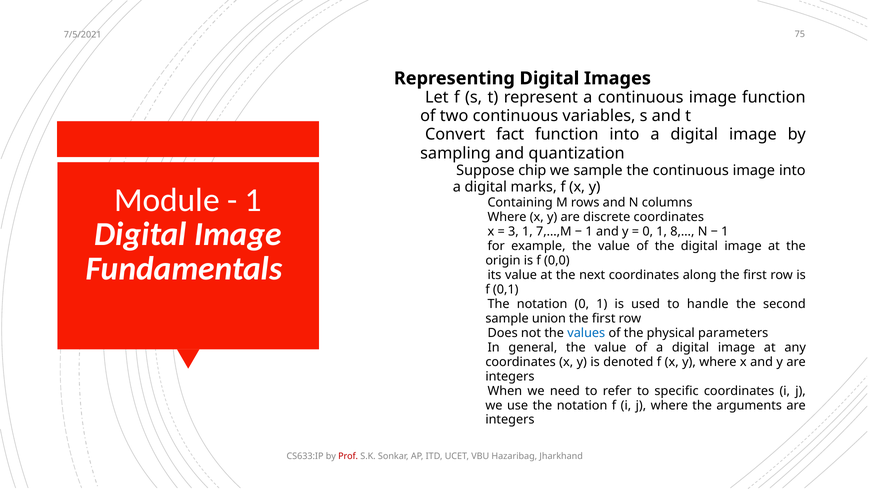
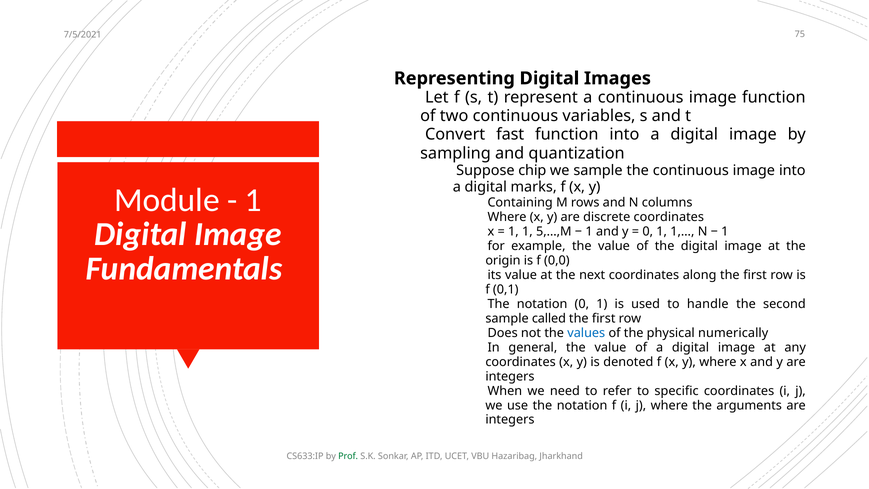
fact: fact -> fast (510, 135)
3: 3 -> 1 (513, 231)
7,…,M: 7,…,M -> 5,…,M (554, 231)
8,…: 8,… -> 1,… (682, 231)
union: union -> called (549, 318)
parameters: parameters -> numerically (733, 333)
Prof colour: red -> green (348, 456)
